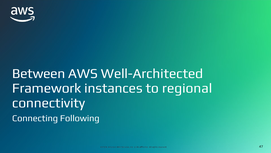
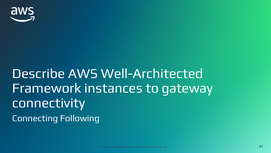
Between: Between -> Describe (39, 73)
regional: regional -> gateway (187, 88)
